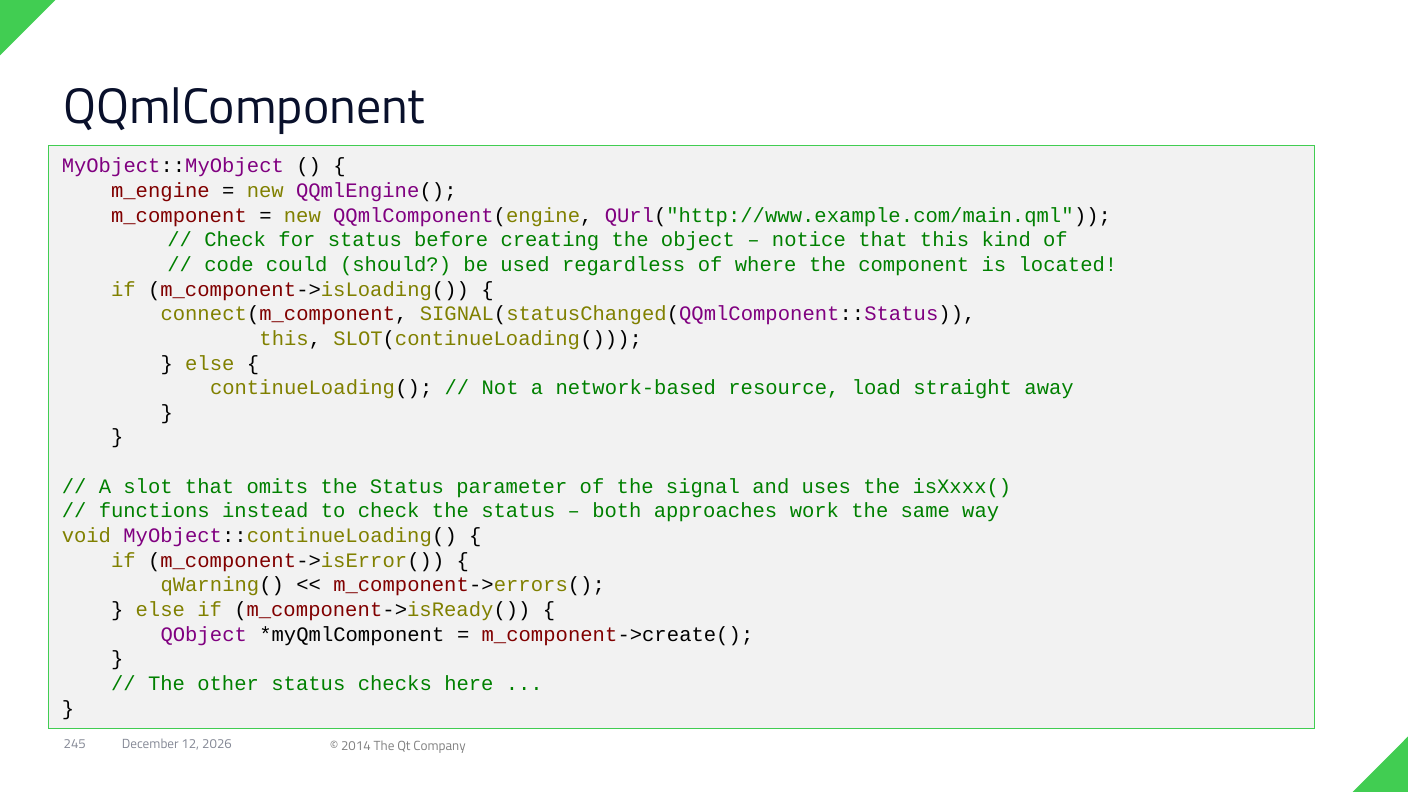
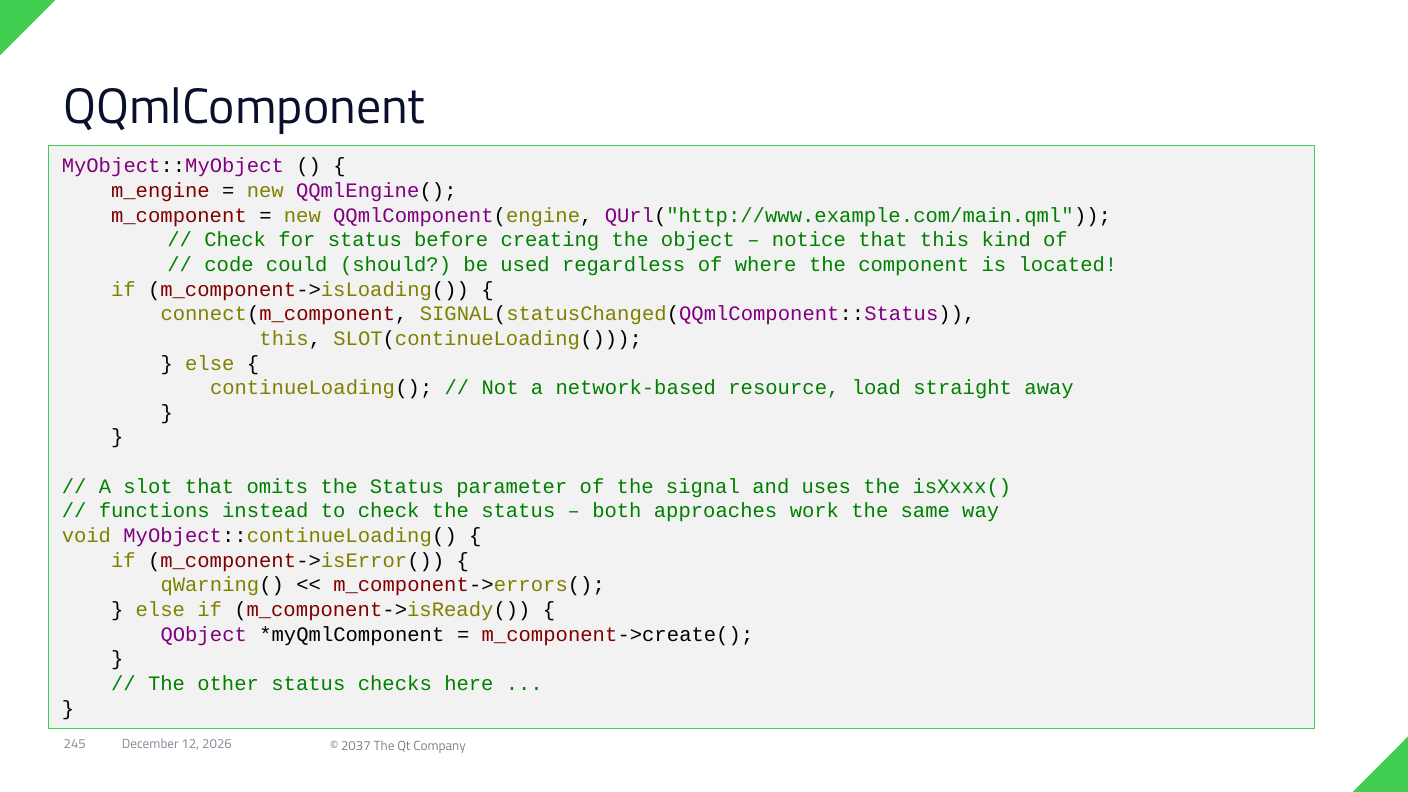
2014: 2014 -> 2037 (356, 746)
